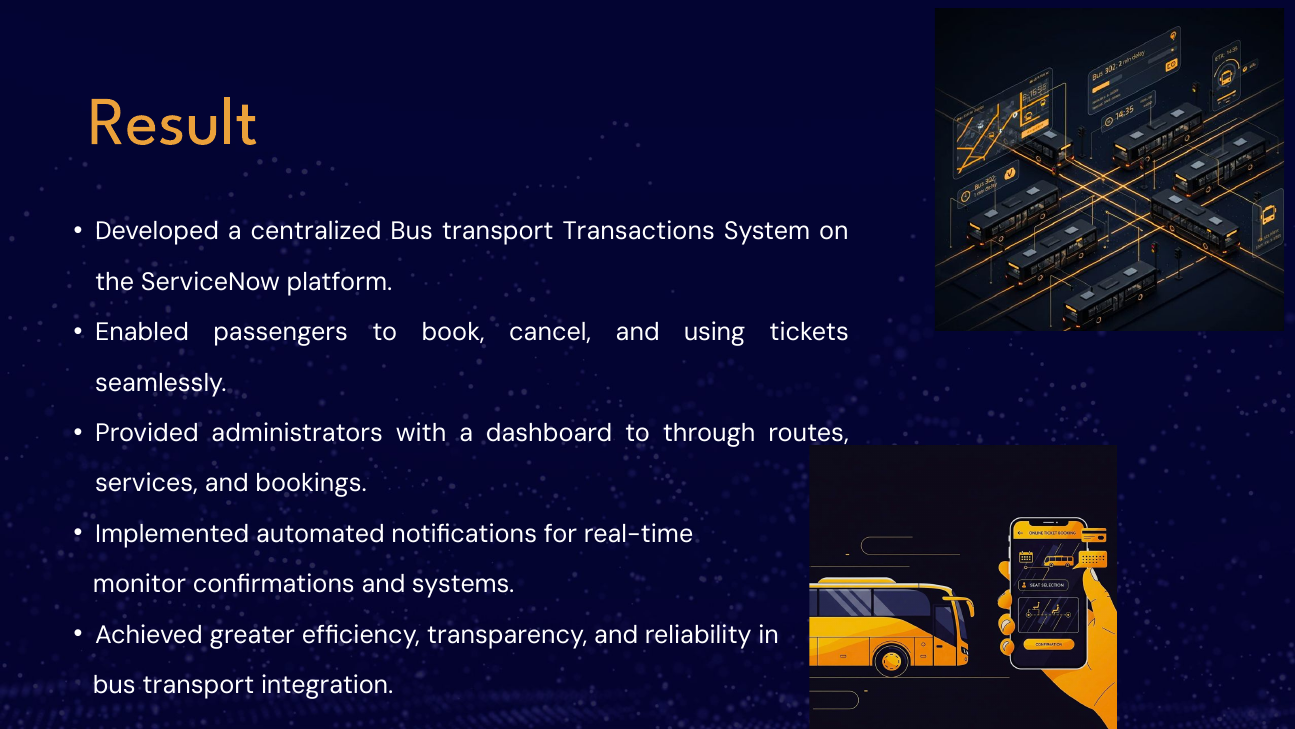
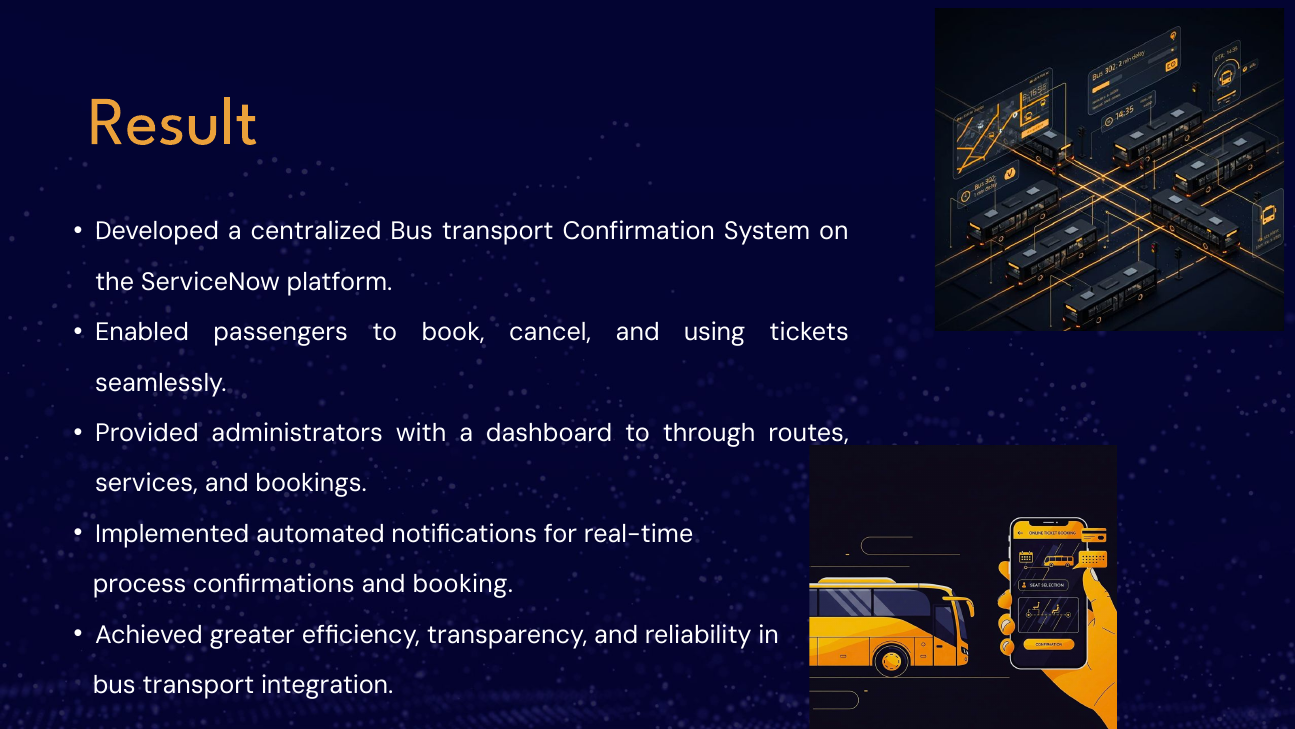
Transactions: Transactions -> Confirmation (639, 231)
monitor: monitor -> process (140, 584)
systems: systems -> booking (463, 584)
